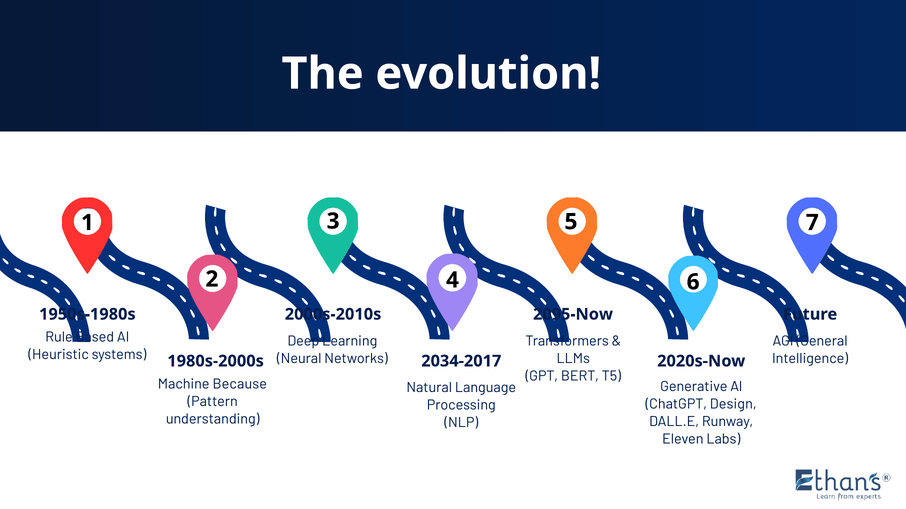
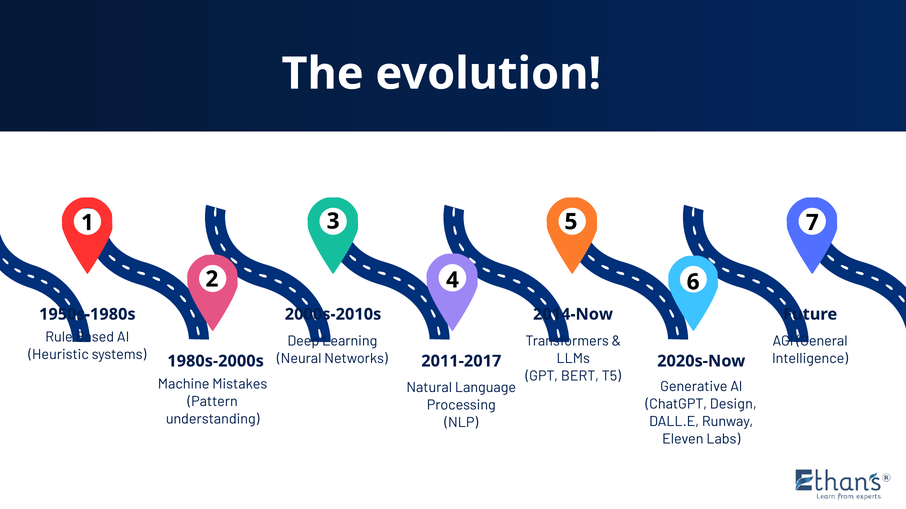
2095-Now: 2095-Now -> 2014-Now (573, 315)
2034-2017: 2034-2017 -> 2011-2017 (461, 361)
Because: Because -> Mistakes (240, 384)
